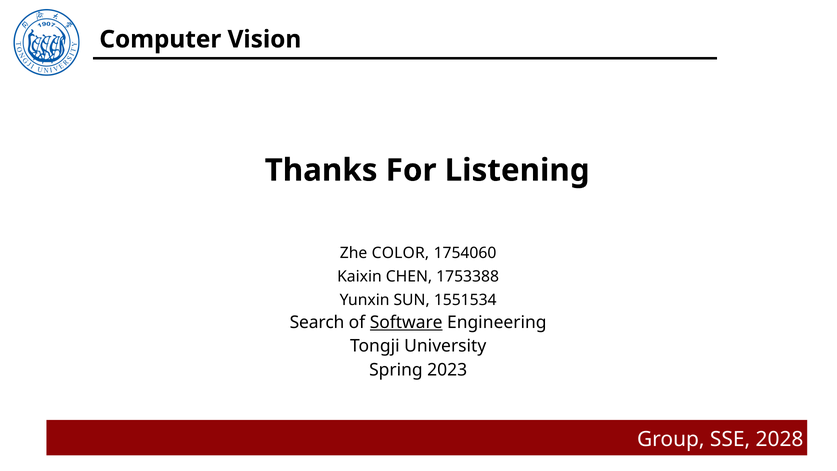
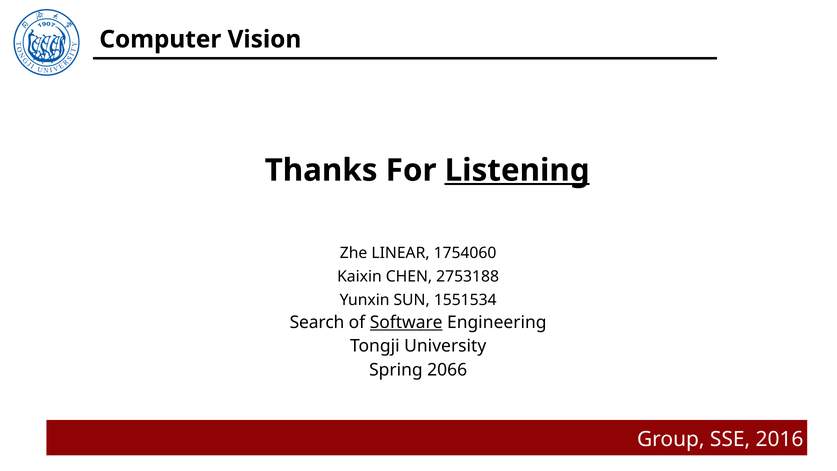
Listening underline: none -> present (517, 170)
COLOR: COLOR -> LINEAR (401, 253)
1753388: 1753388 -> 2753188 (468, 276)
2023: 2023 -> 2066 (447, 370)
2028: 2028 -> 2016 (780, 439)
